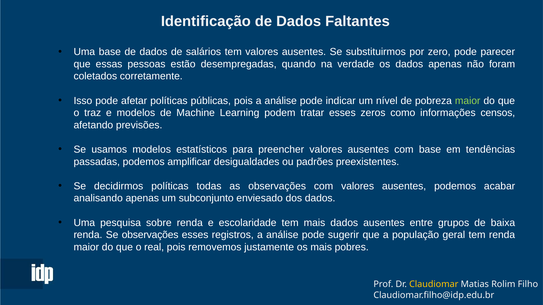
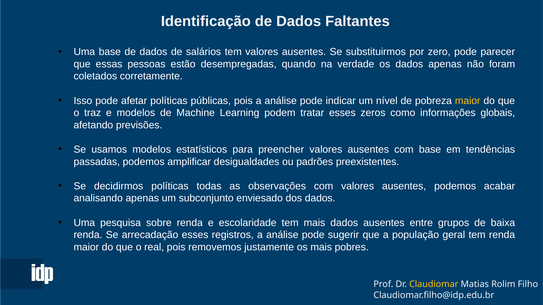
maior colour: light green -> yellow (468, 101)
censos: censos -> globais (498, 113)
Se observações: observações -> arrecadação (150, 235)
